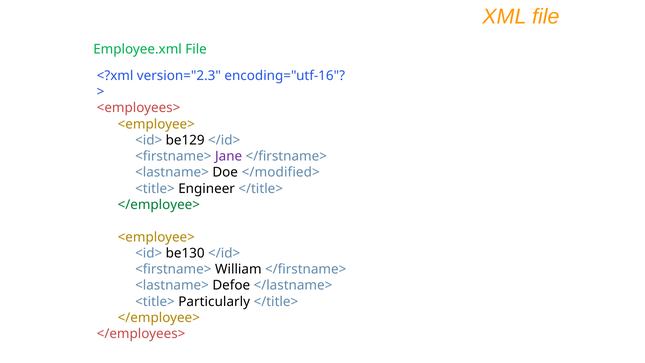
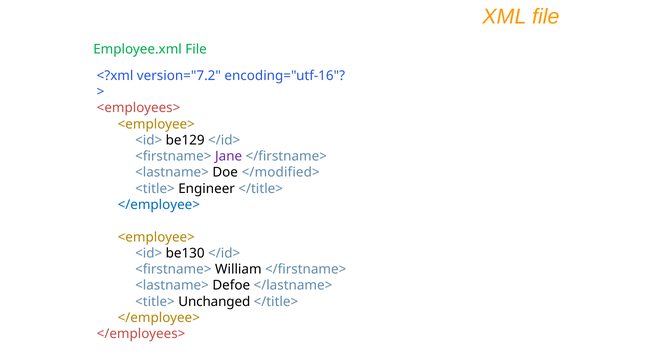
version="2.3: version="2.3 -> version="7.2 (179, 76)
</employee> colour: green -> blue (159, 205)
Particularly: Particularly -> Unchanged (214, 301)
